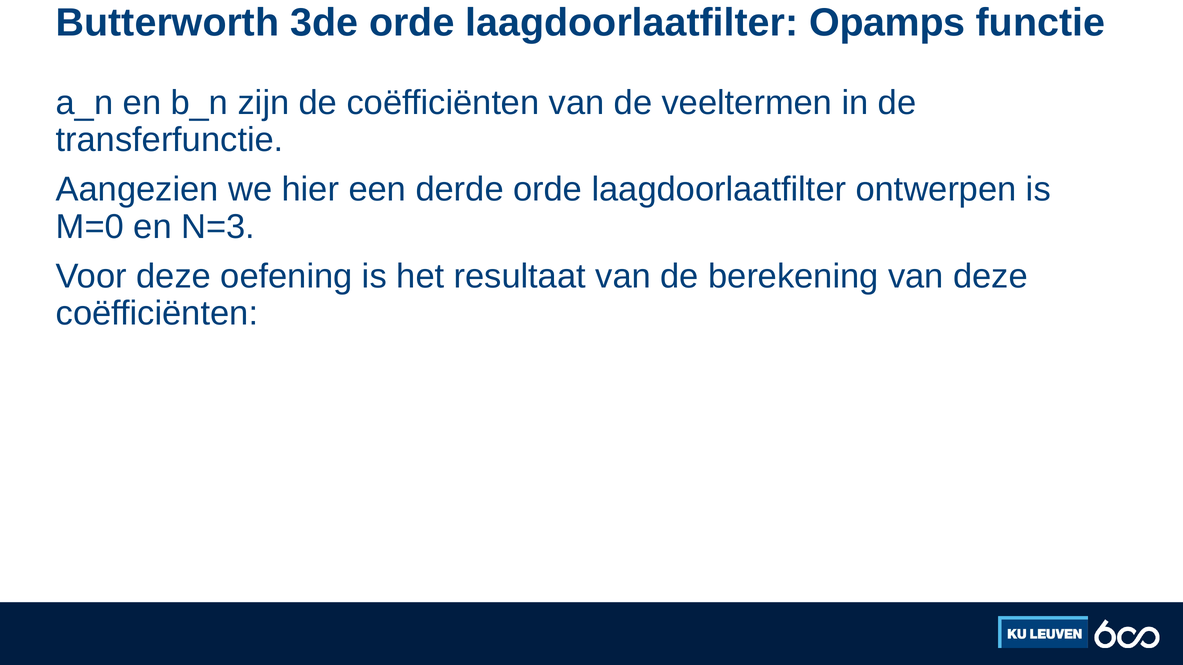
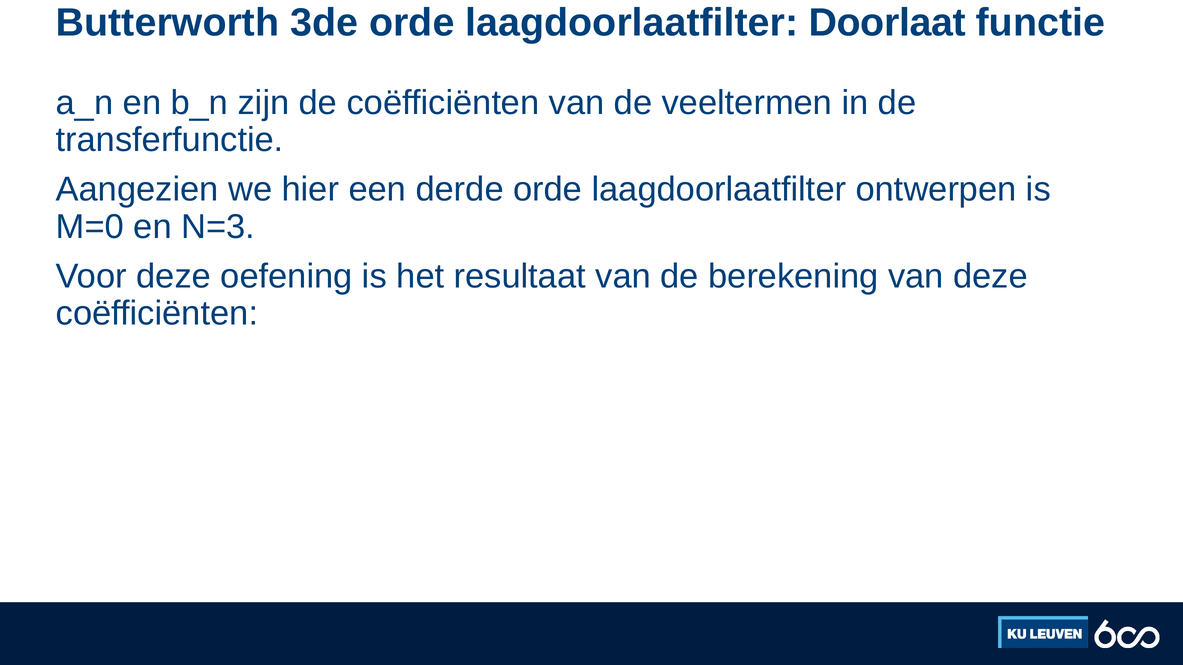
Opamps: Opamps -> Doorlaat (887, 23)
